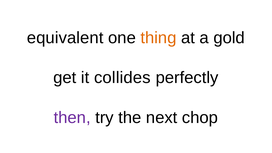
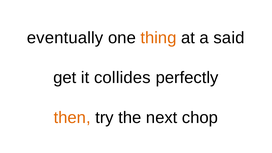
equivalent: equivalent -> eventually (65, 38)
gold: gold -> said (229, 38)
then colour: purple -> orange (72, 118)
